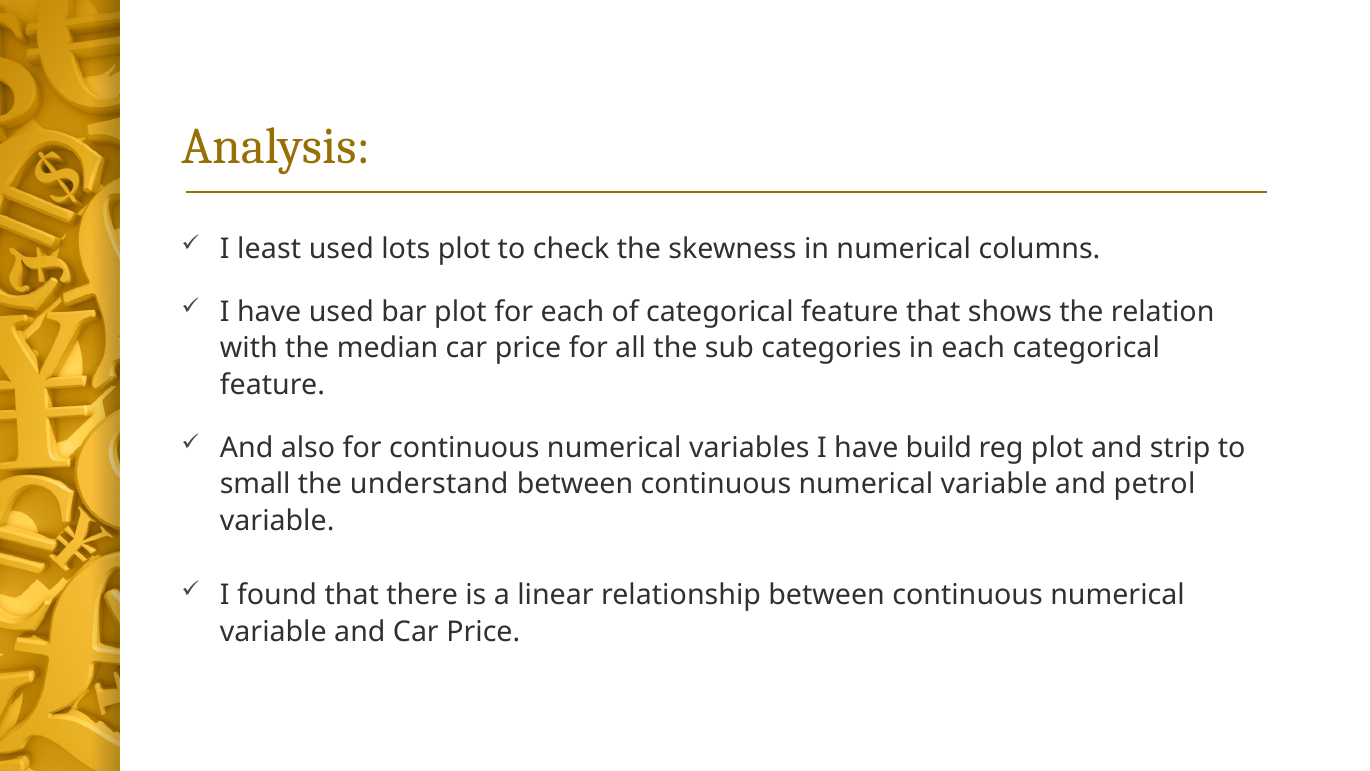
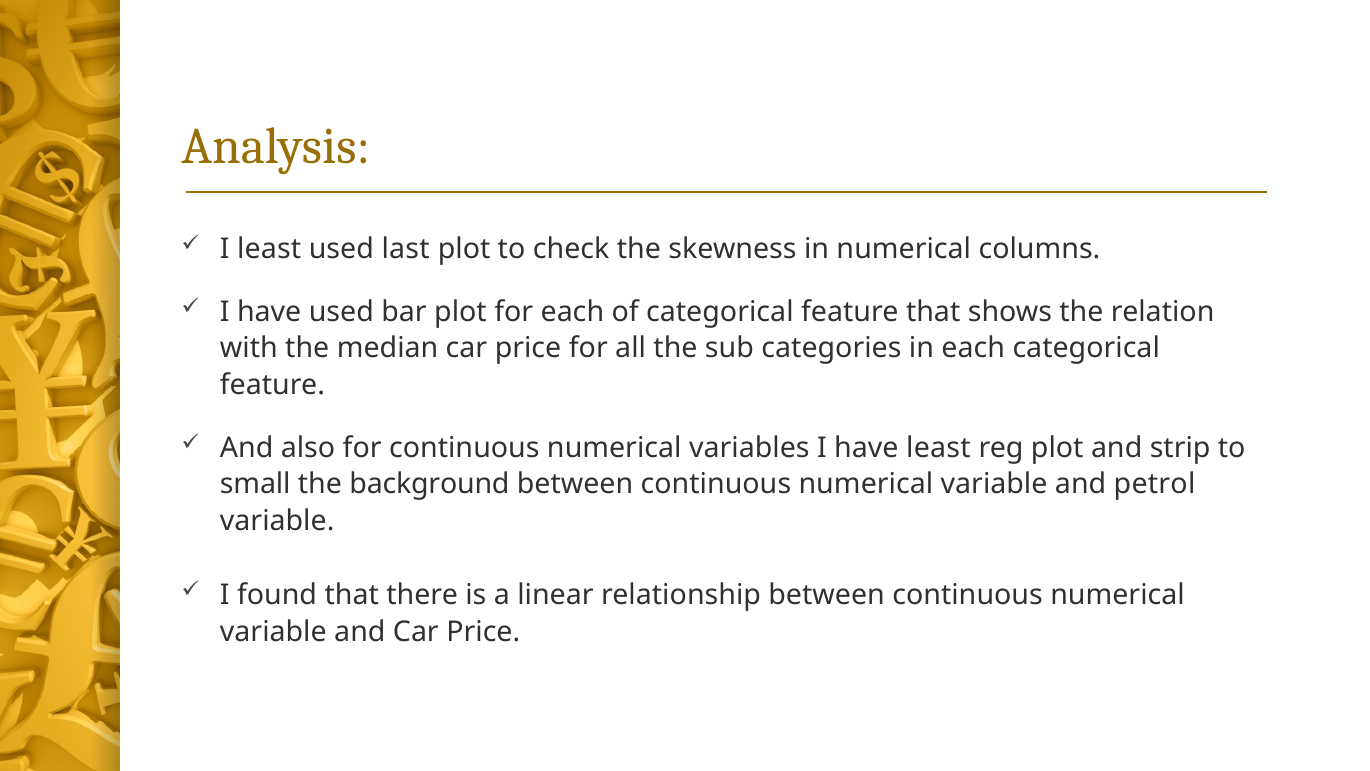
lots: lots -> last (406, 249)
have build: build -> least (938, 448)
understand: understand -> background (429, 484)
